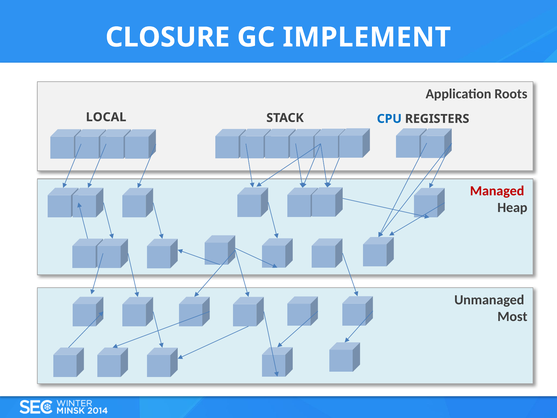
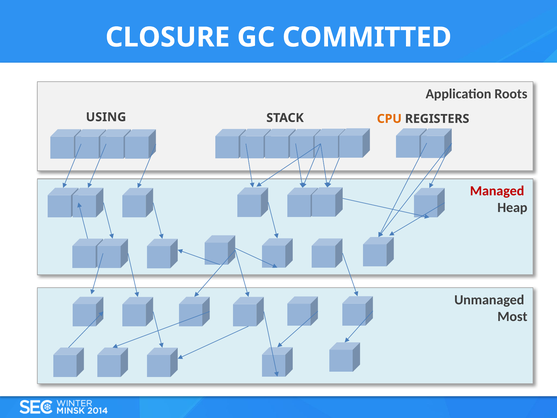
IMPLEMENT: IMPLEMENT -> COMMITTED (367, 37)
LOCAL: LOCAL -> USING (106, 117)
CPU colour: blue -> orange (389, 119)
